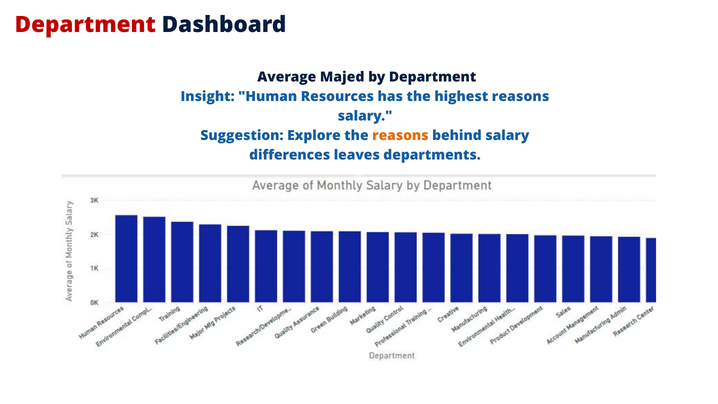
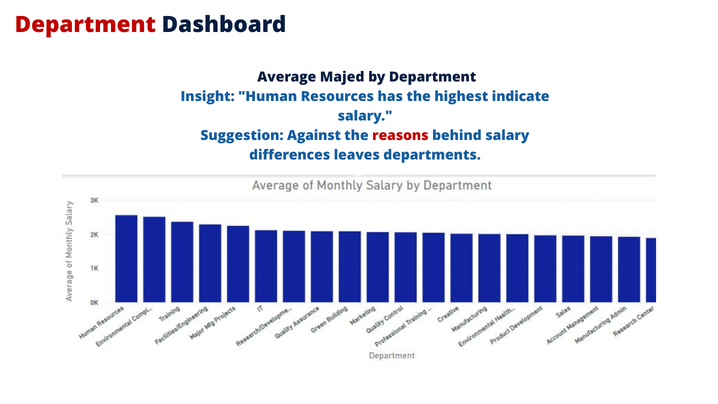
highest reasons: reasons -> indicate (521, 97)
Explore: Explore -> Against (314, 136)
reasons colour: orange -> red (400, 136)
